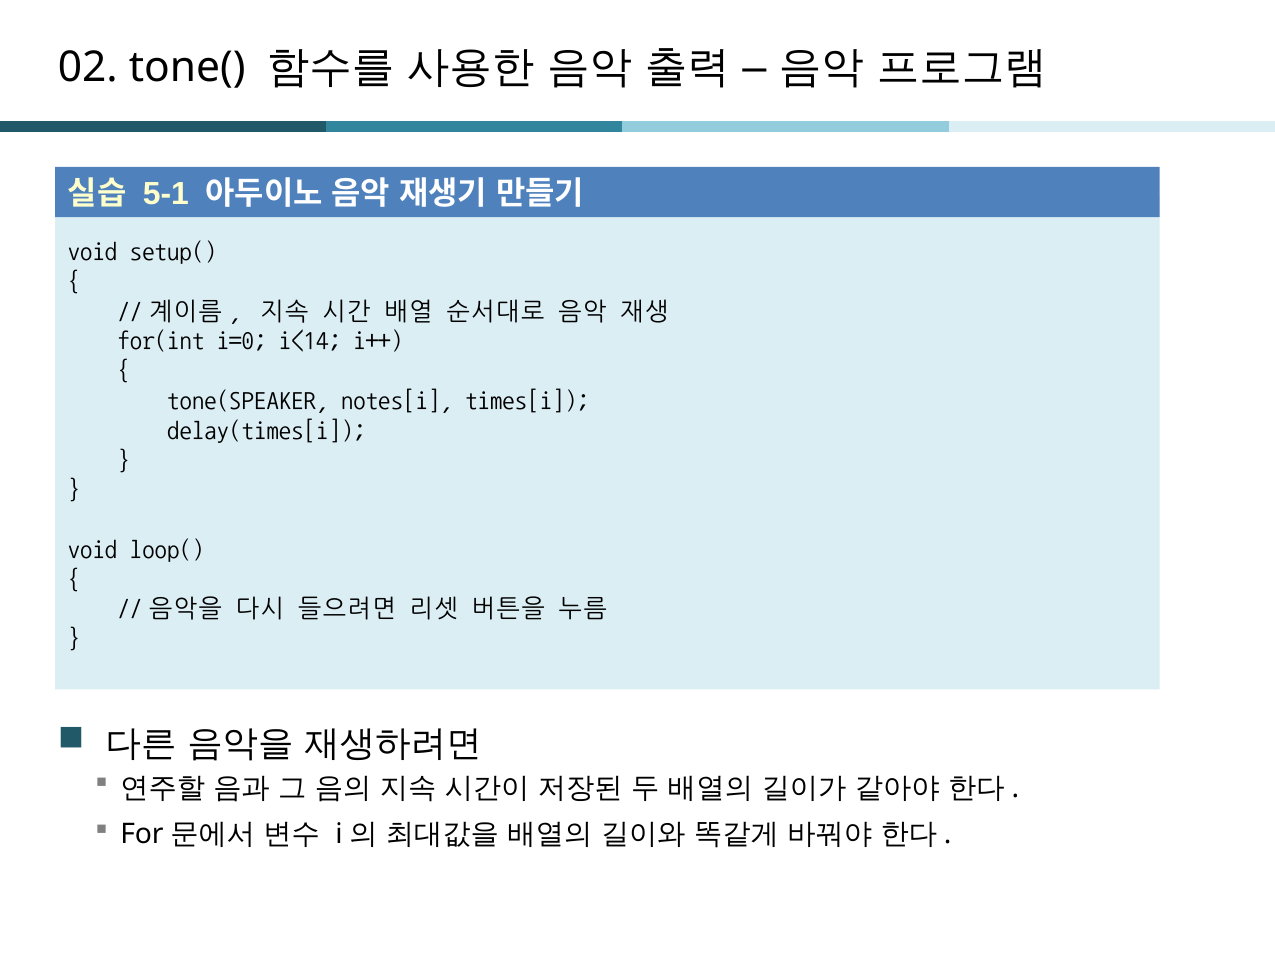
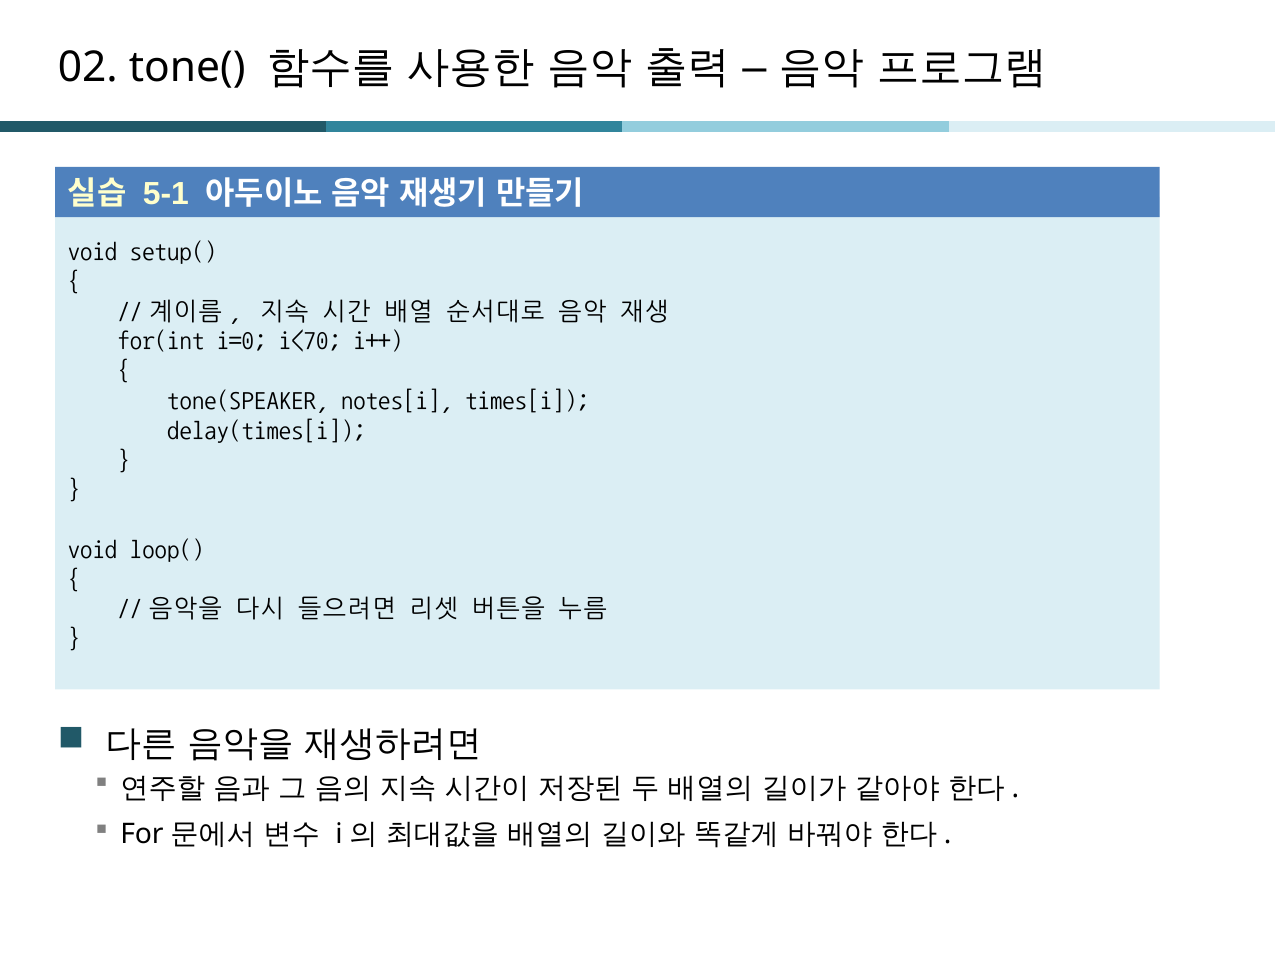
i<14: i<14 -> i<70 (310, 340)
